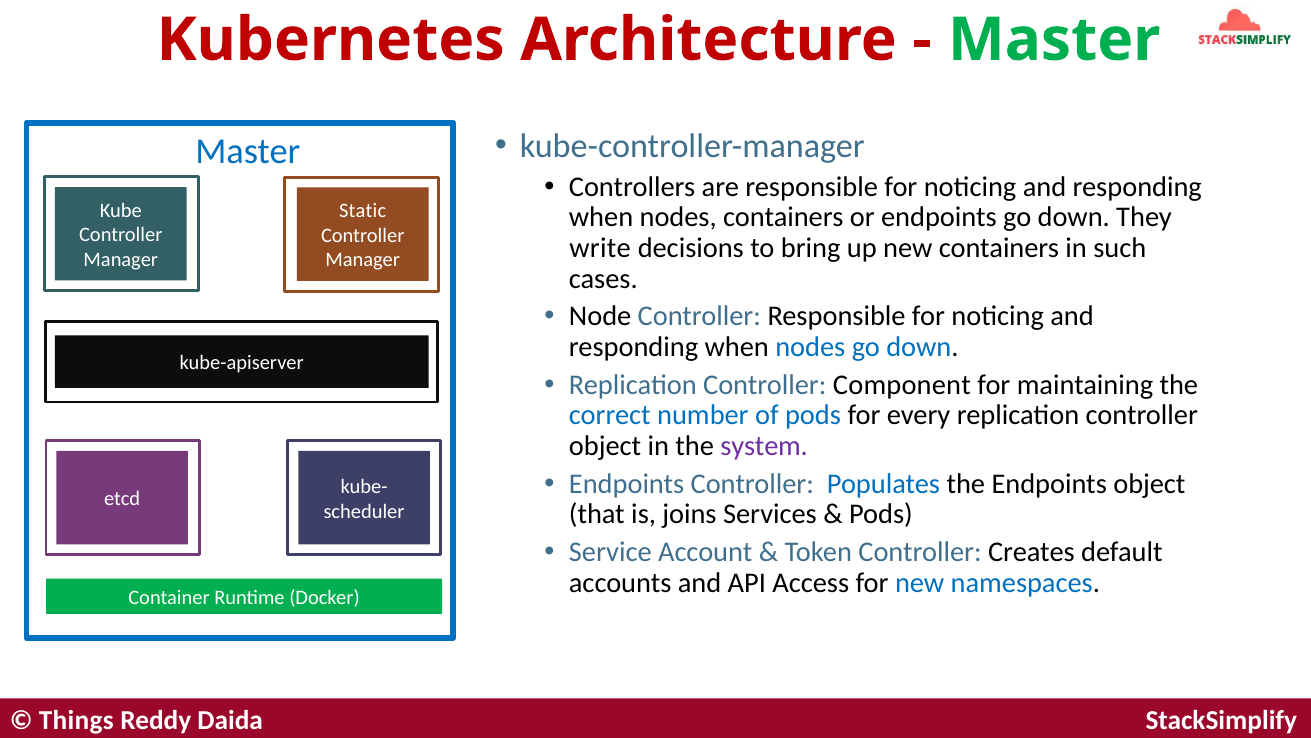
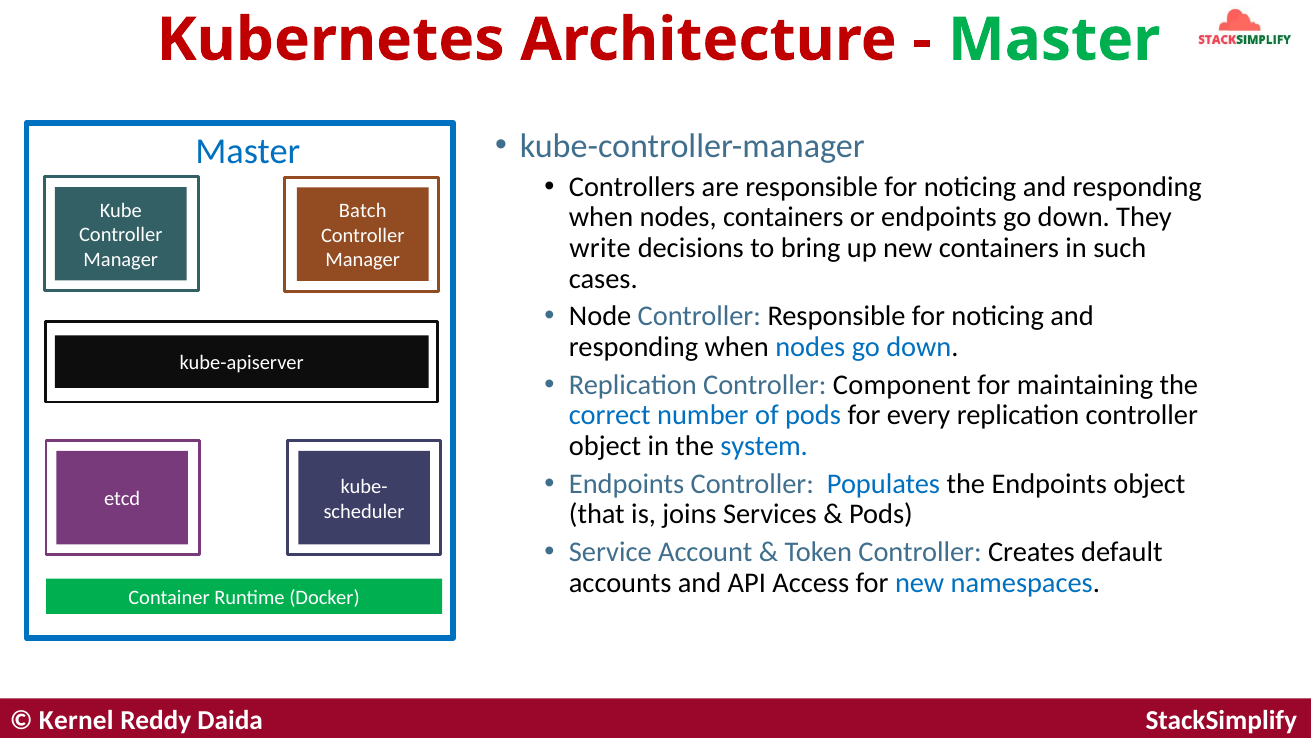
Static: Static -> Batch (363, 211)
system colour: purple -> blue (764, 446)
Things: Things -> Kernel (76, 720)
